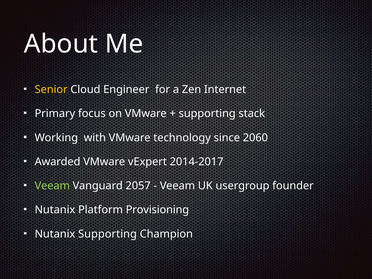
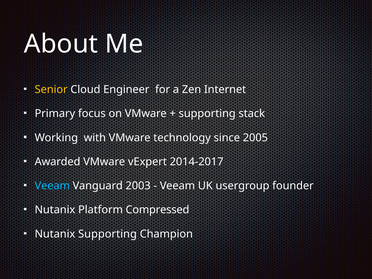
2060: 2060 -> 2005 (255, 138)
Veeam colour: light green -> light blue (52, 186)
2057: 2057 -> 2003 (138, 186)
Provisioning: Provisioning -> Compressed (157, 210)
